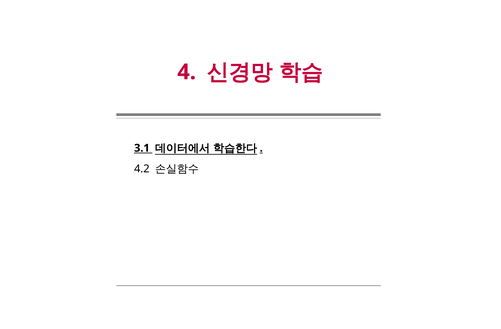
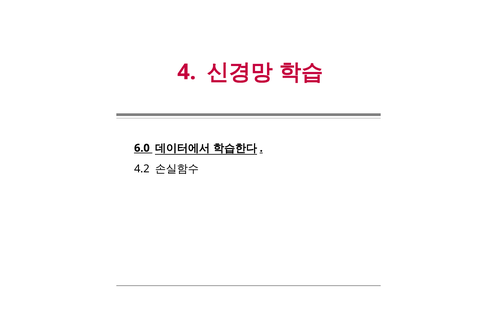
3.1: 3.1 -> 6.0 (142, 148)
